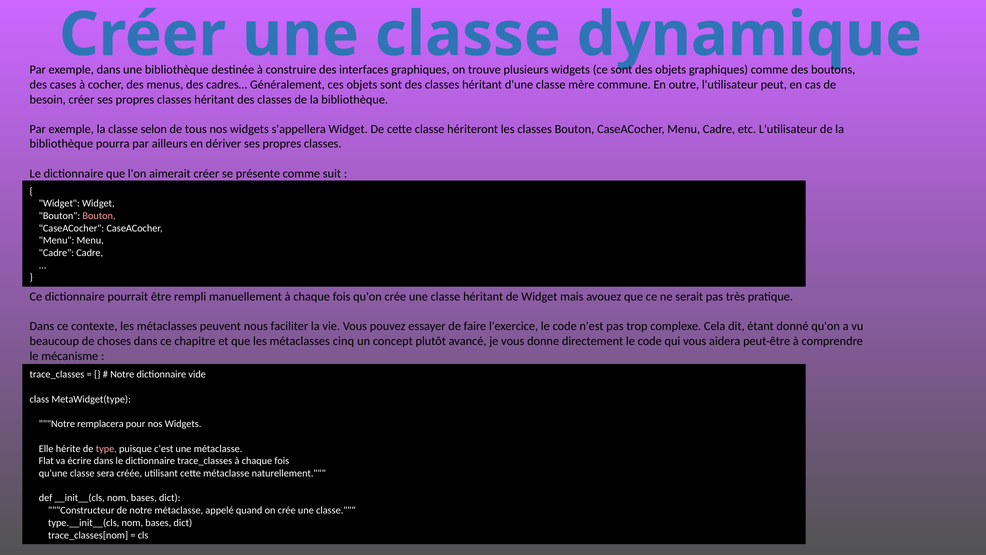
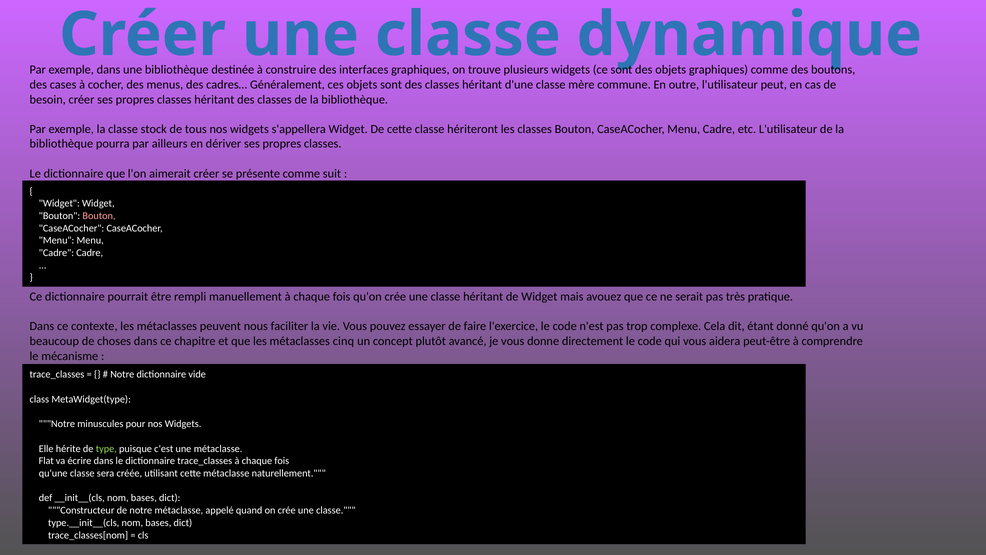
selon: selon -> stock (154, 129)
remplacera: remplacera -> minuscules (100, 424)
type colour: pink -> light green (106, 448)
